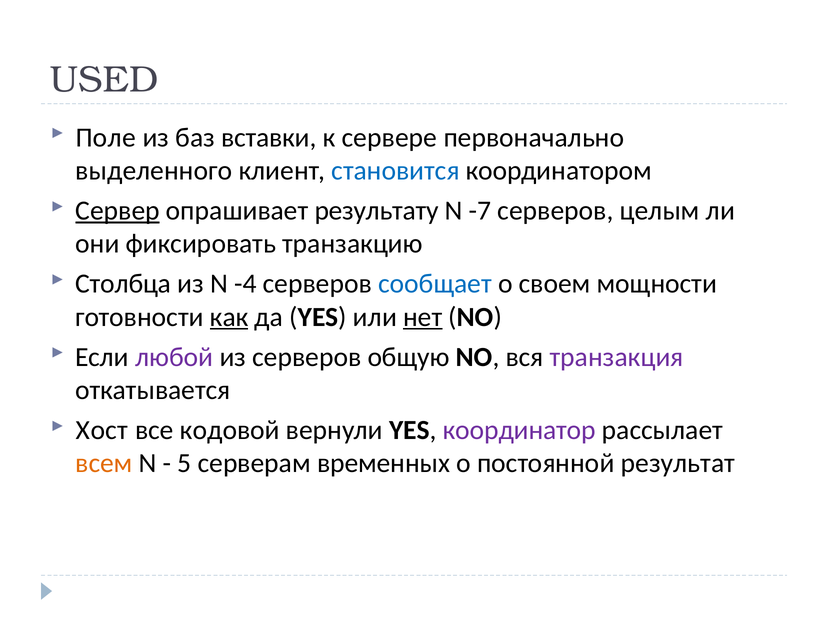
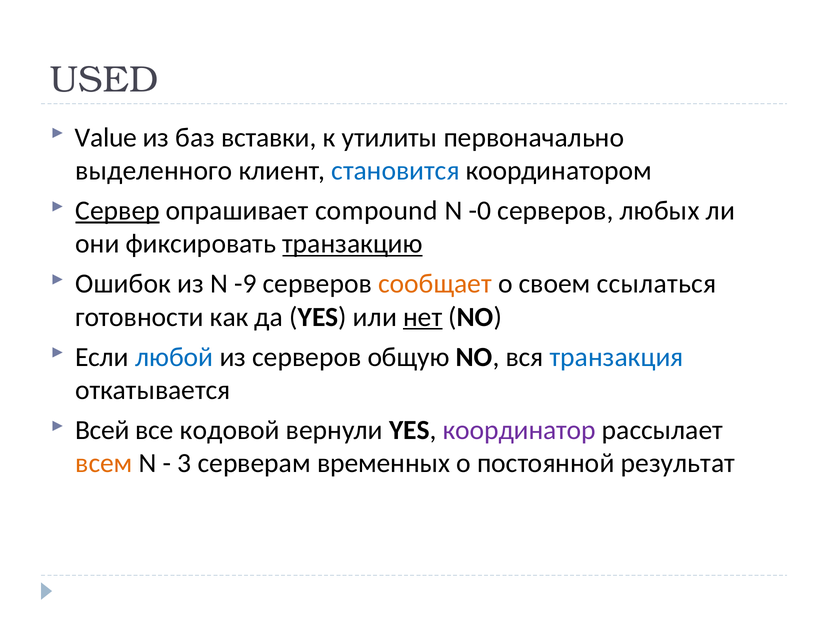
Поле: Поле -> Value (106, 137)
сервере: сервере -> утилиты (390, 137)
результату: результату -> compound (376, 211)
-7: -7 -> -0 (480, 211)
целым: целым -> любых (660, 211)
транзакцию underline: none -> present (353, 244)
Столбца: Столбца -> Ошибок (123, 284)
-4: -4 -> -9 (245, 284)
сообщает colour: blue -> orange (435, 284)
мощности: мощности -> ссылаться (657, 284)
как underline: present -> none (229, 317)
любой colour: purple -> blue (174, 357)
транзакция colour: purple -> blue (617, 357)
Хост: Хост -> Всей (102, 430)
5: 5 -> 3 (184, 463)
